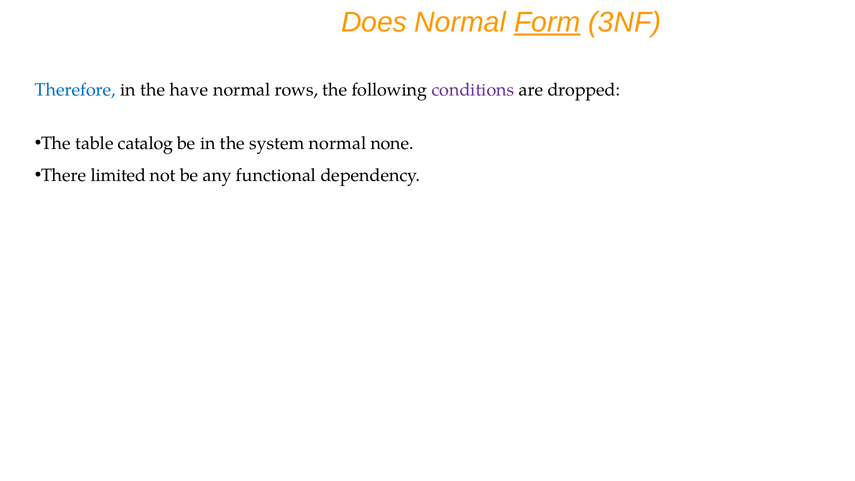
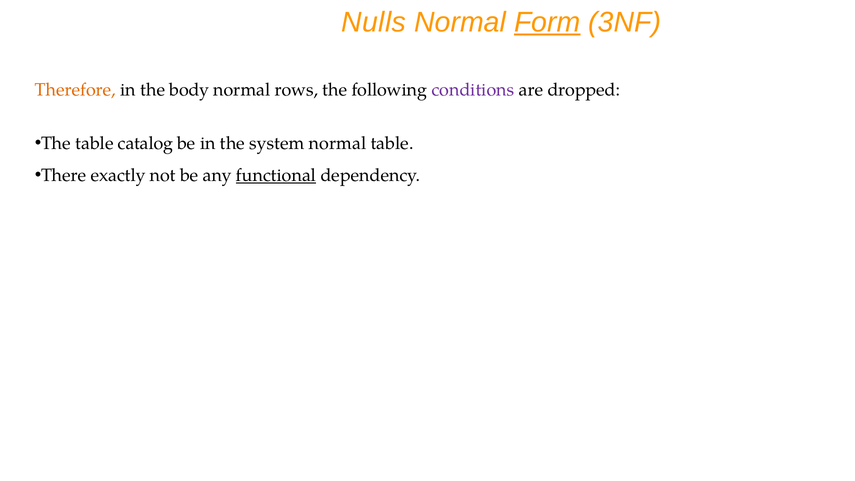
Does: Does -> Nulls (374, 22)
Therefore colour: blue -> orange (75, 90)
have: have -> body (189, 90)
normal none: none -> table (392, 143)
limited: limited -> exactly (118, 175)
functional underline: none -> present (276, 175)
